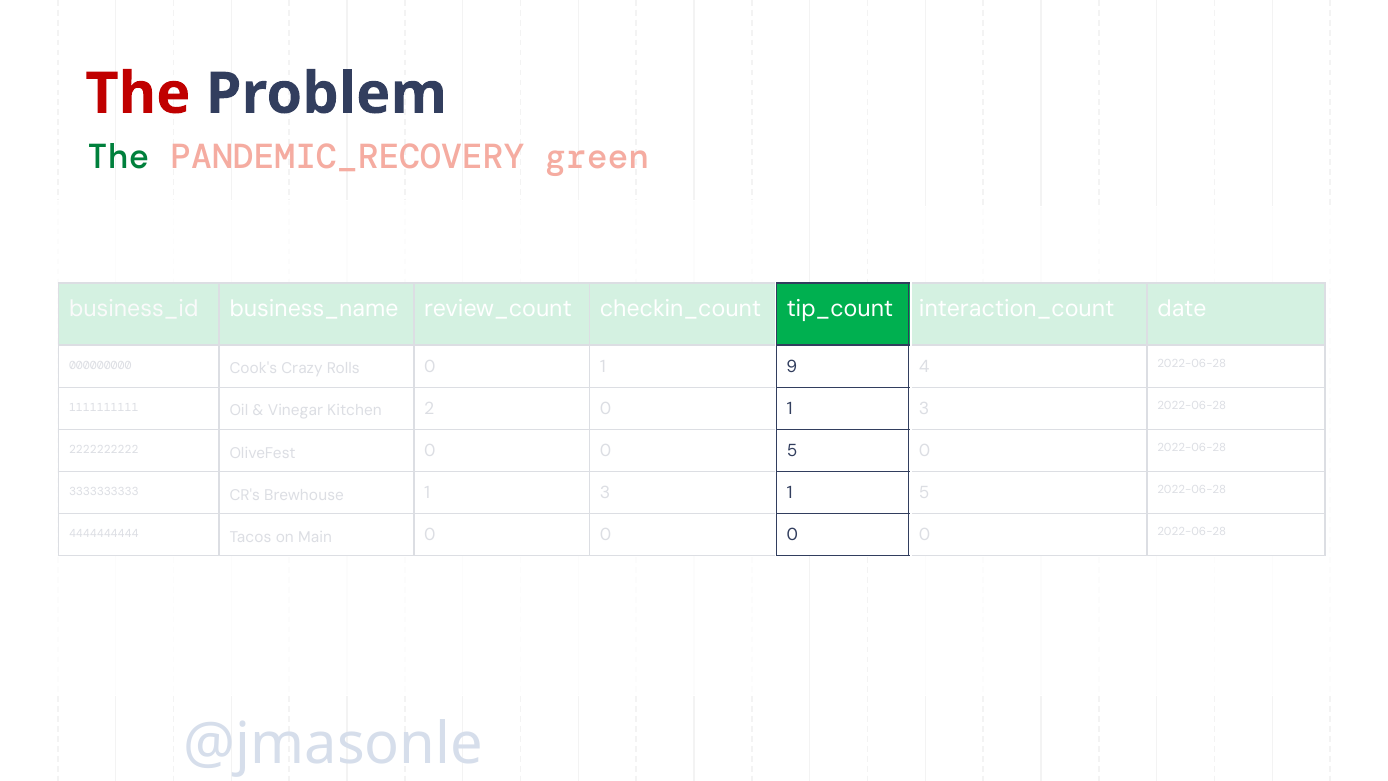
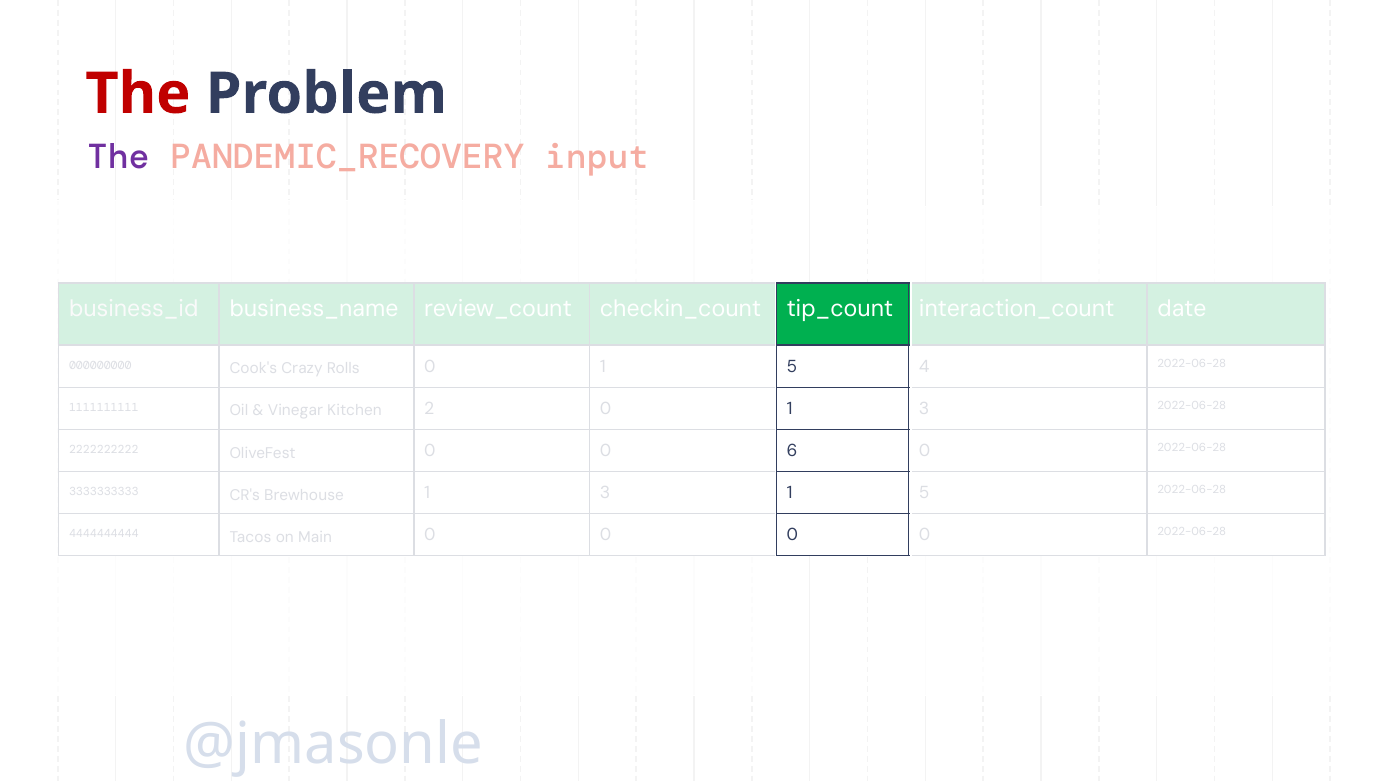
The colour: green -> purple (118, 157)
green: green -> input (597, 157)
9: 9 -> 5 (792, 367)
5: 5 -> 6 (792, 451)
